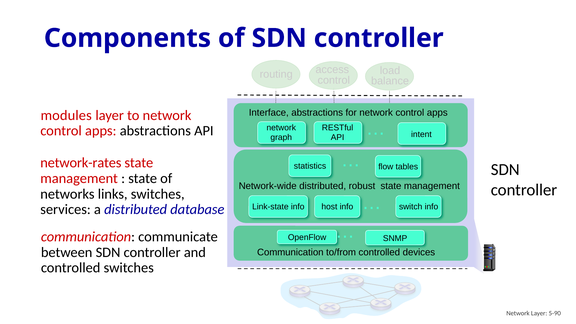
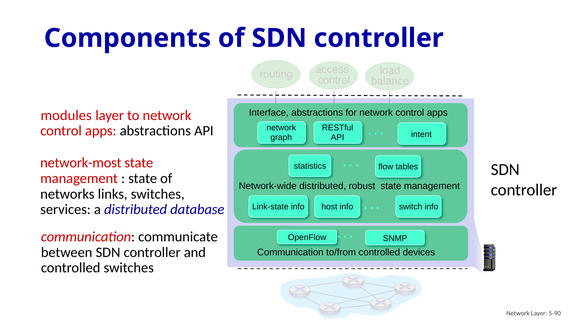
network-rates: network-rates -> network-most (81, 163)
